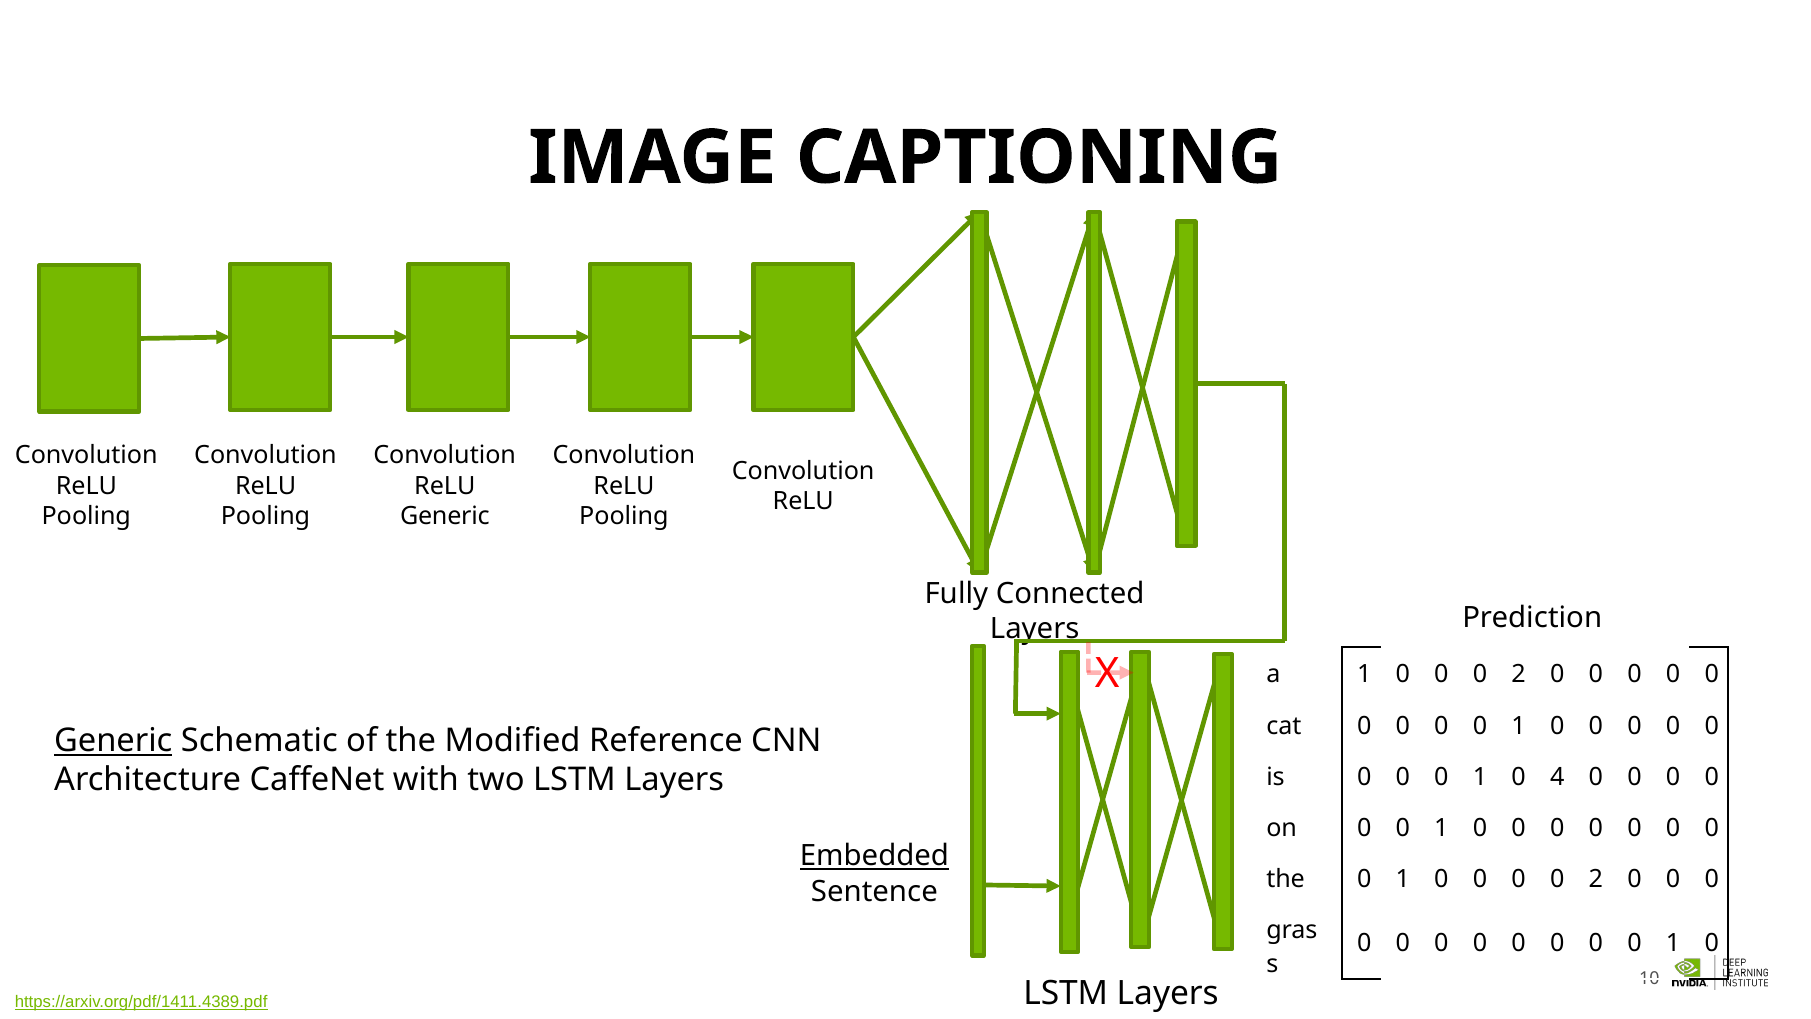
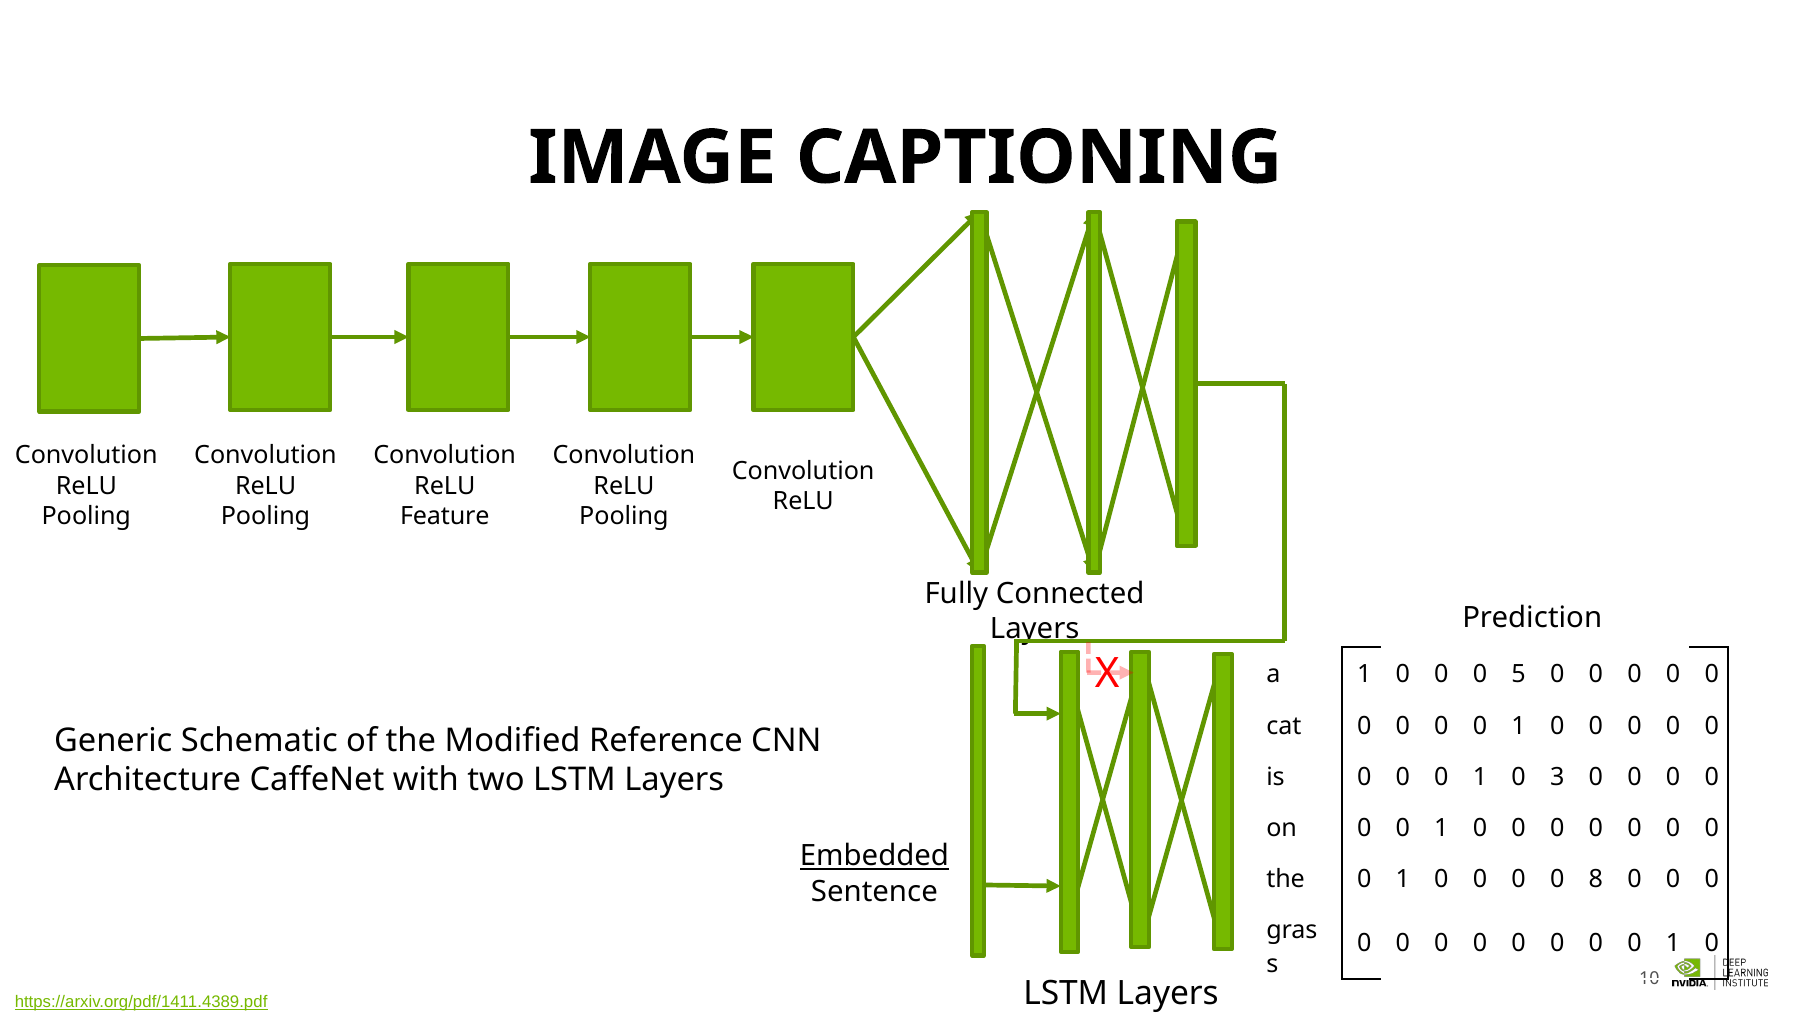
Generic: Generic -> Feature (445, 516)
2: 2 -> 5 (1519, 674)
Generic underline: present -> none (113, 740)
4: 4 -> 3 (1557, 777)
2: 2 -> 8 (1596, 879)
